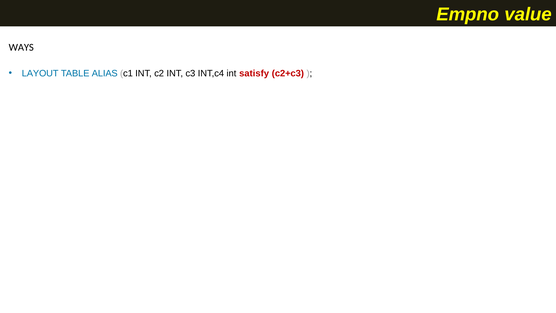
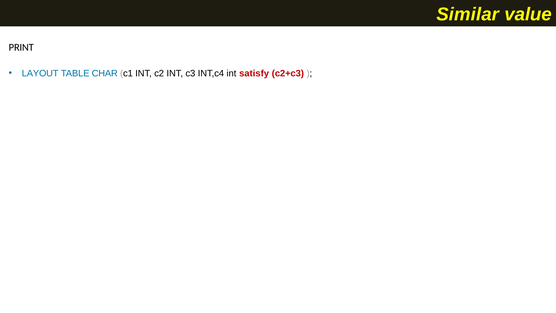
Empno: Empno -> Similar (468, 14)
WAYS: WAYS -> PRINT (21, 47)
ALIAS: ALIAS -> CHAR (105, 73)
